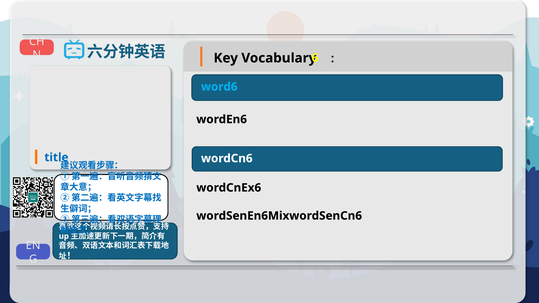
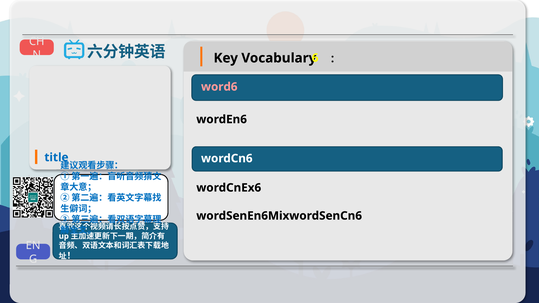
word6 colour: light blue -> pink (219, 87)
